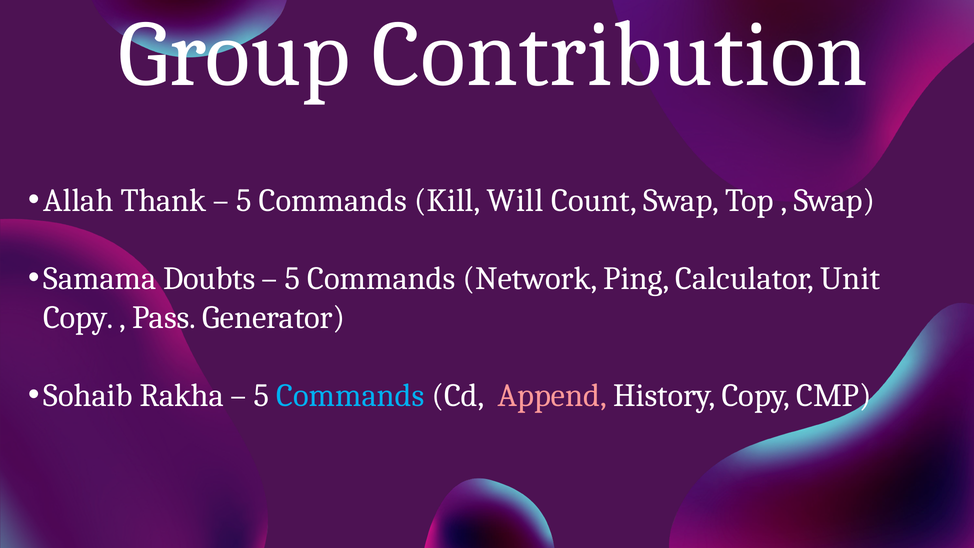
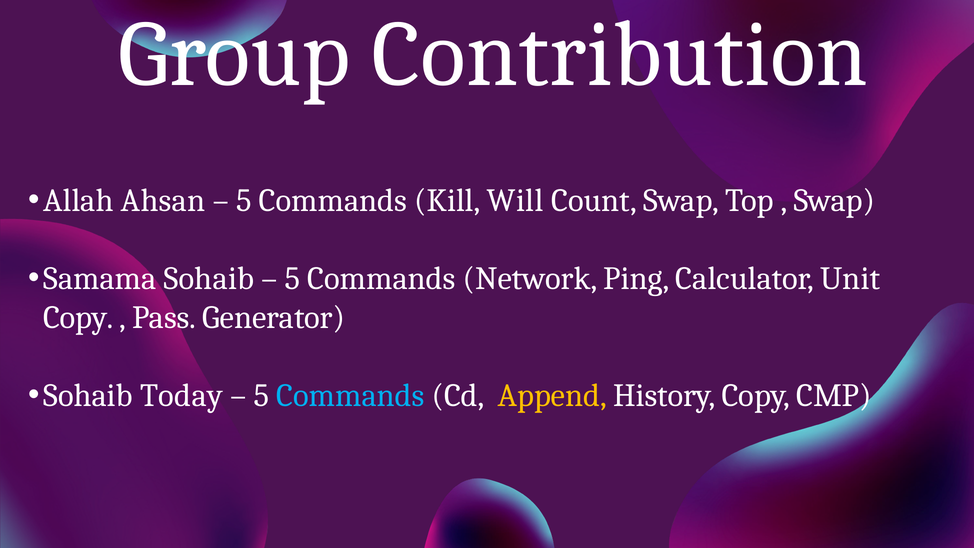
Thank: Thank -> Ahsan (163, 201)
Samama Doubts: Doubts -> Sohaib (209, 279)
Rakha: Rakha -> Today (181, 395)
Append colour: pink -> yellow (552, 395)
